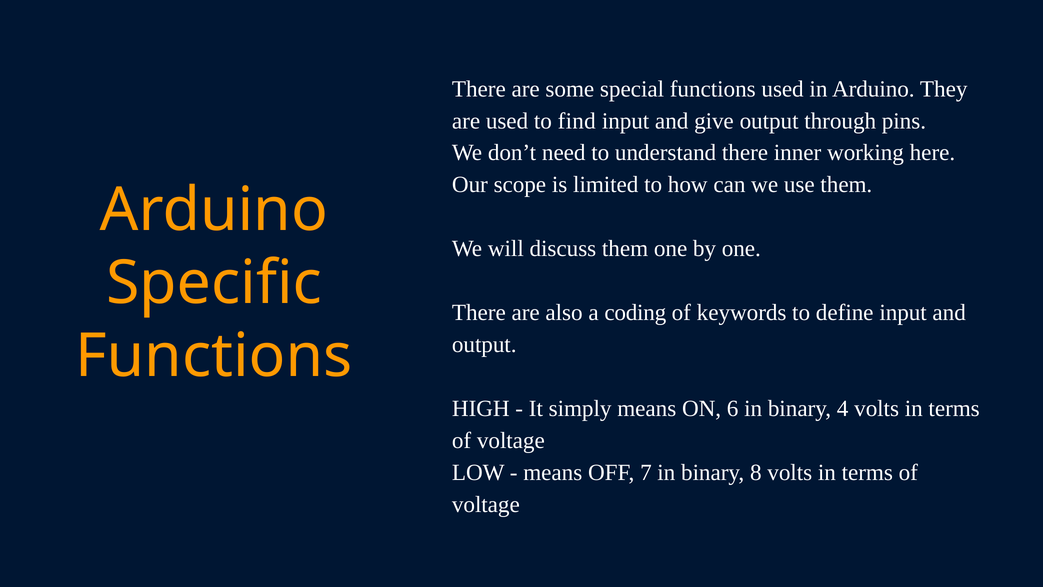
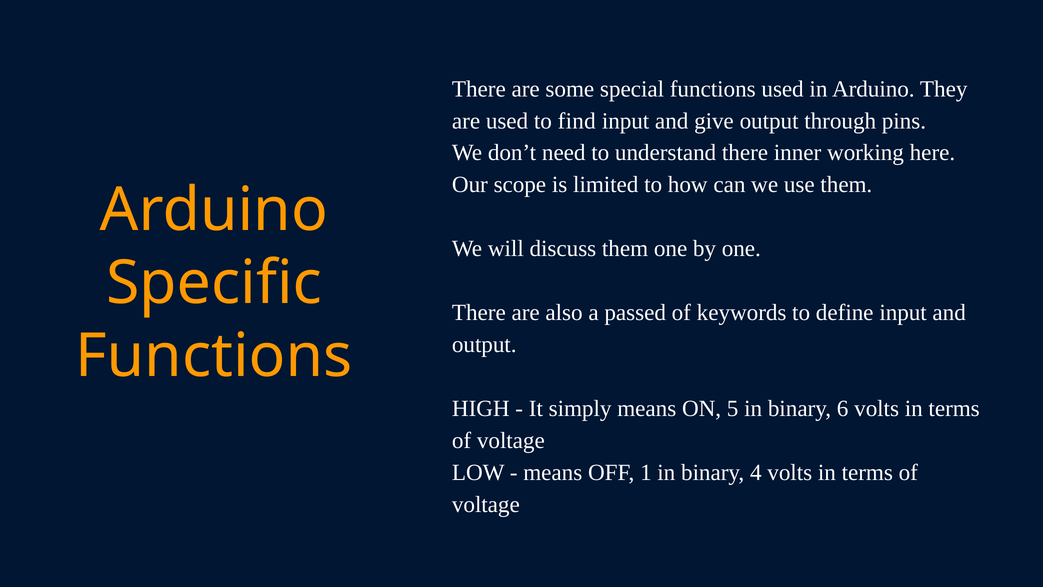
coding: coding -> passed (635, 312)
6: 6 -> 5 (733, 408)
4: 4 -> 6 (843, 408)
7: 7 -> 1 (646, 472)
8: 8 -> 4 (756, 472)
